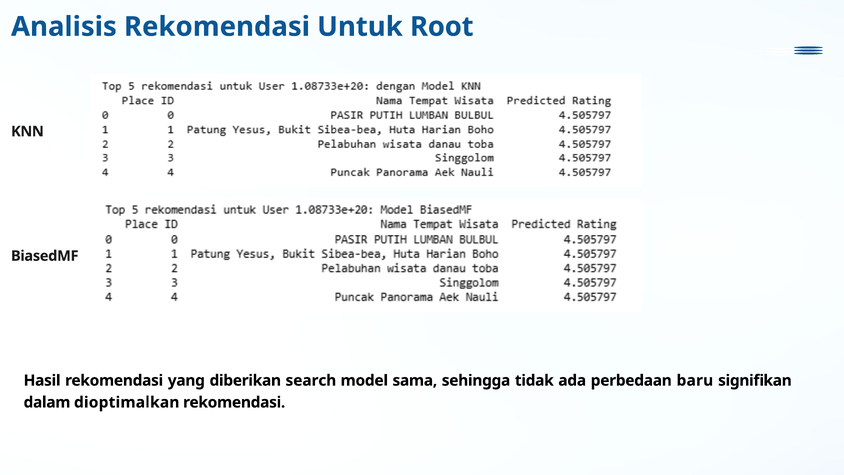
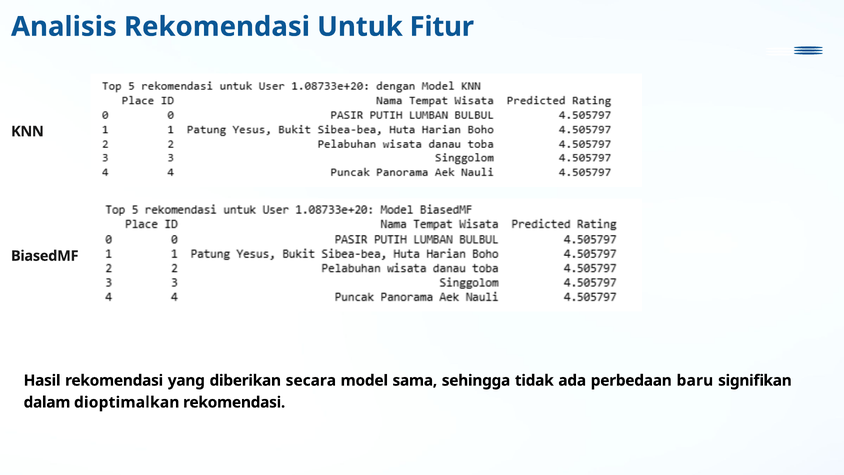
Root: Root -> Fitur (442, 27)
search: search -> secara (311, 380)
